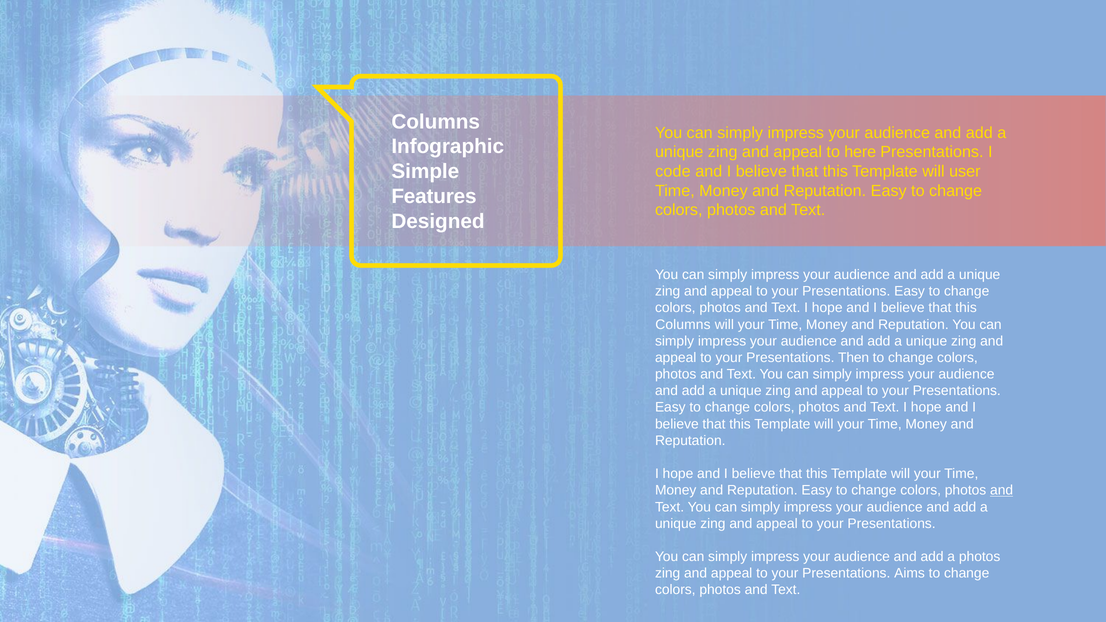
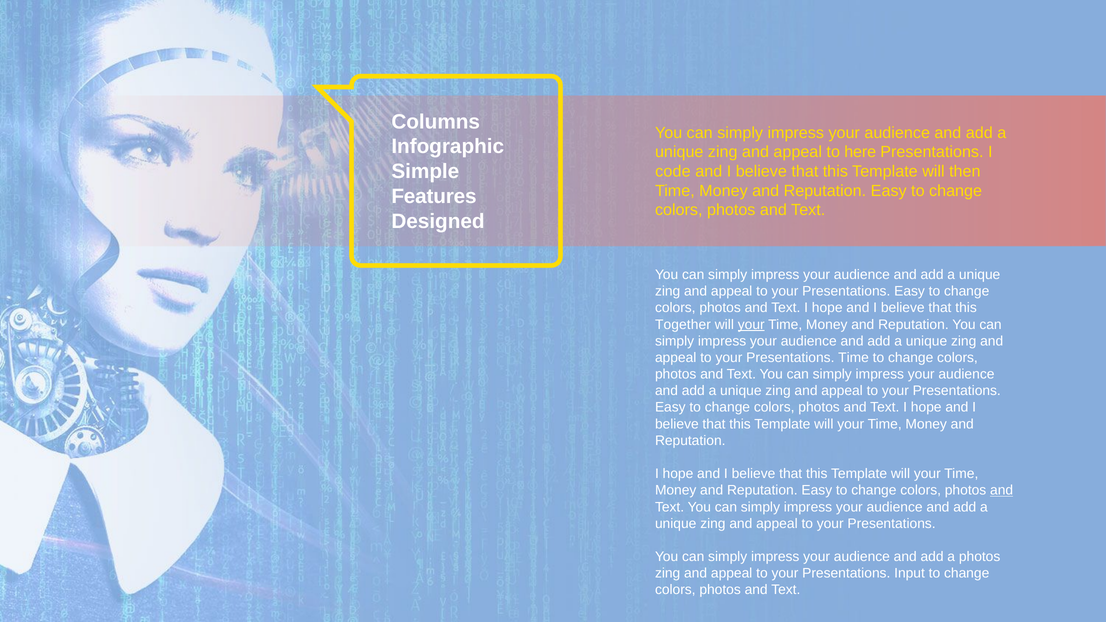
user: user -> then (965, 171)
Columns: Columns -> Together (683, 325)
your underline: none -> present (751, 325)
Presentations Then: Then -> Time (854, 358)
Aims: Aims -> Input (910, 573)
